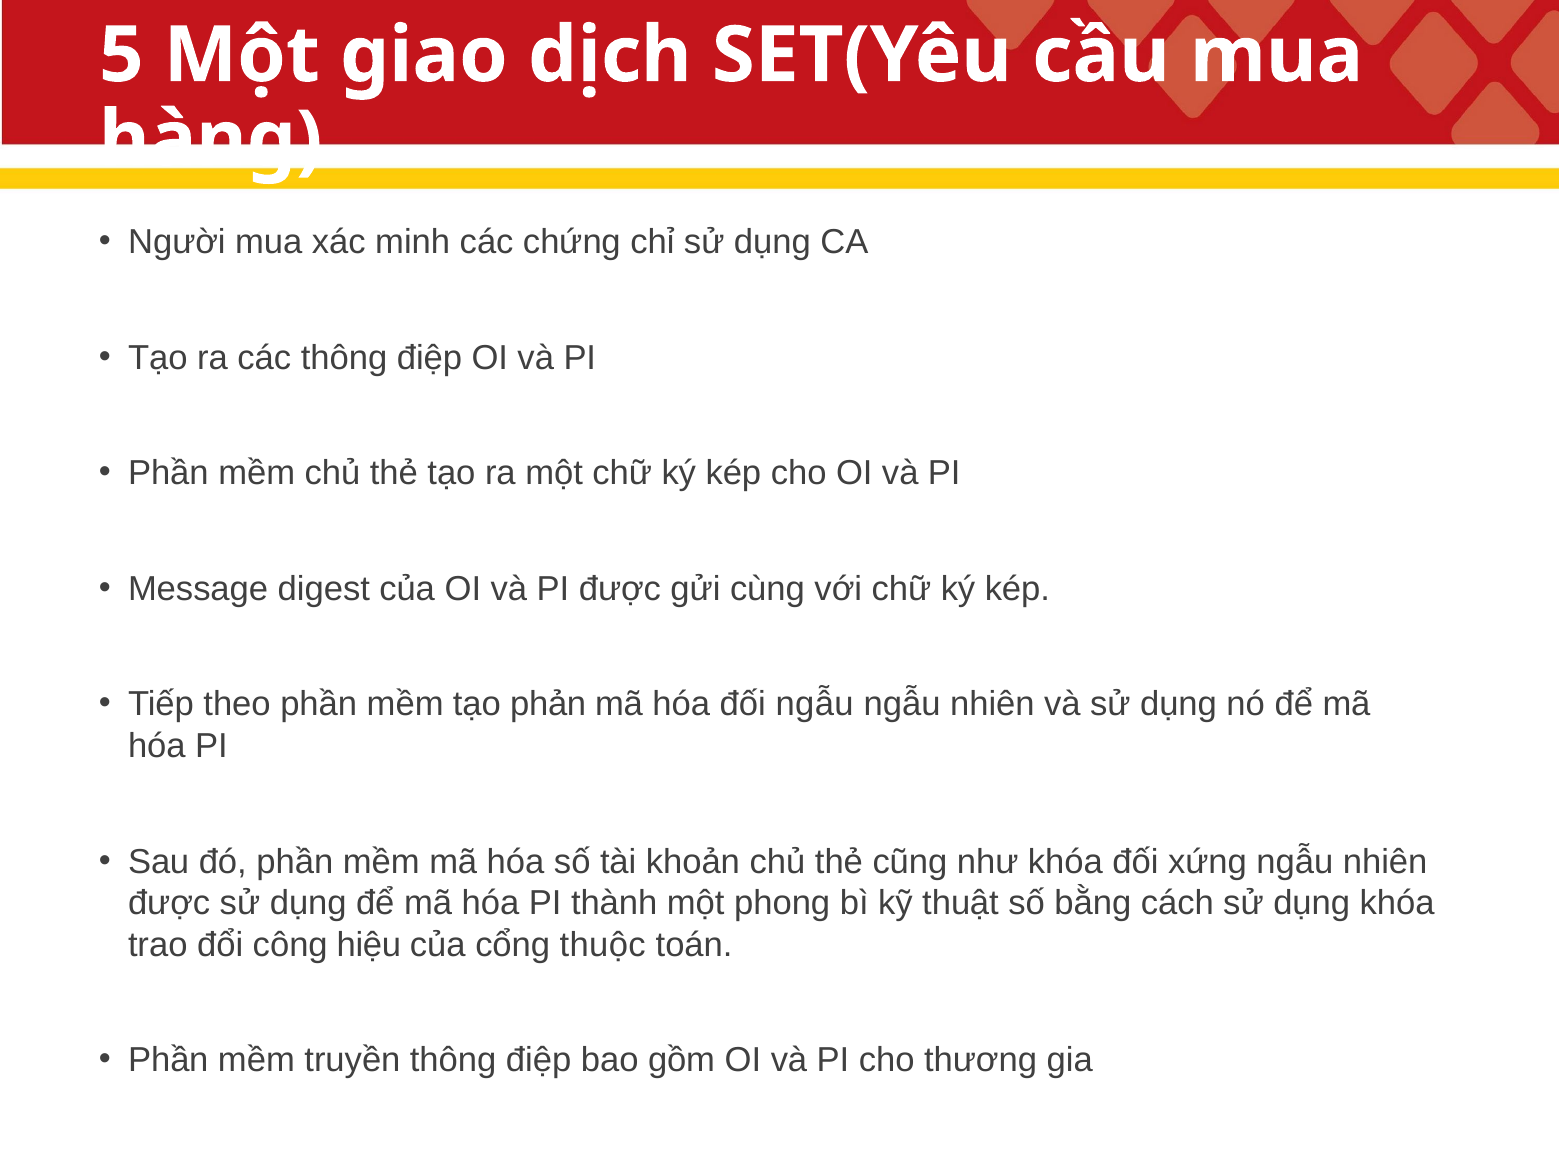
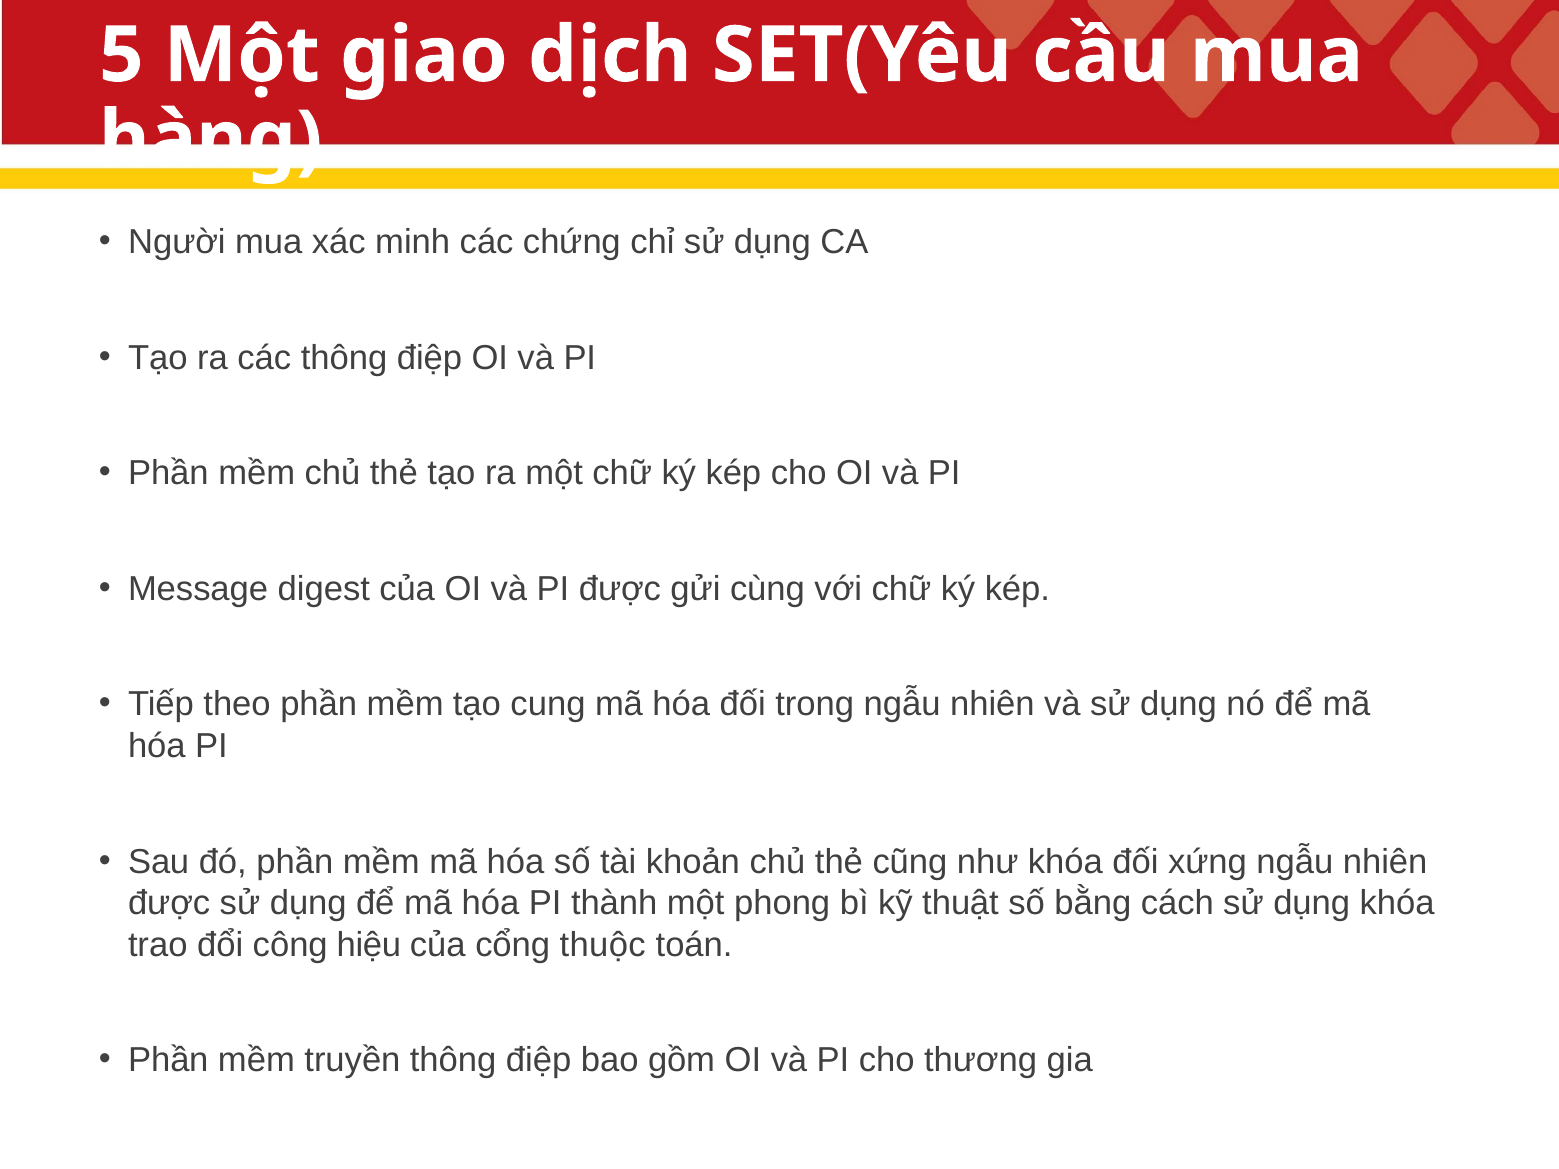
phản: phản -> cung (548, 705)
đối ngẫu: ngẫu -> trong (815, 705)
